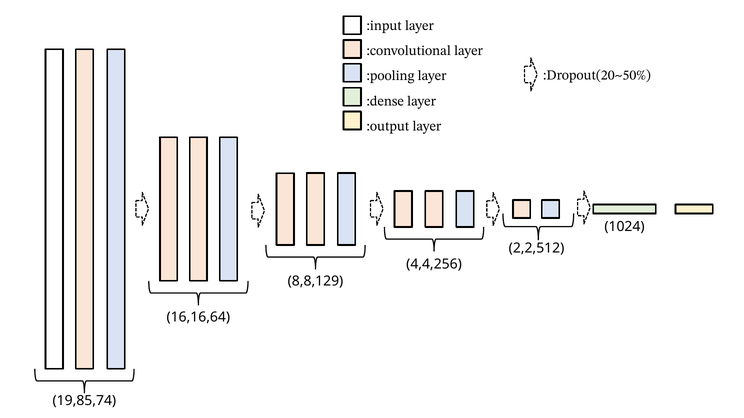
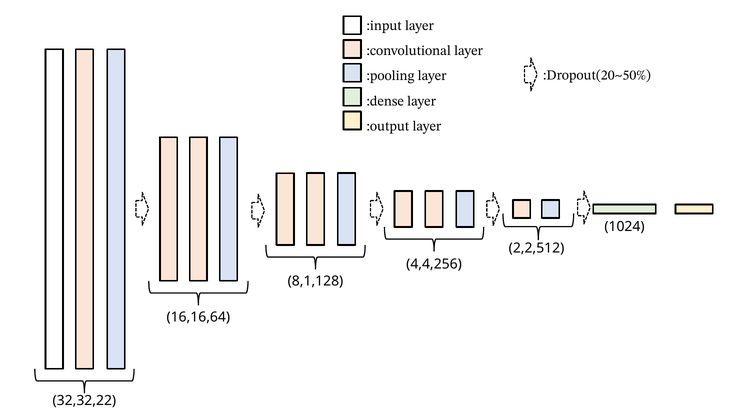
8,8,129: 8,8,129 -> 8,1,128 (315, 282)
19,85,74: 19,85,74 -> 32,32,22 (84, 401)
